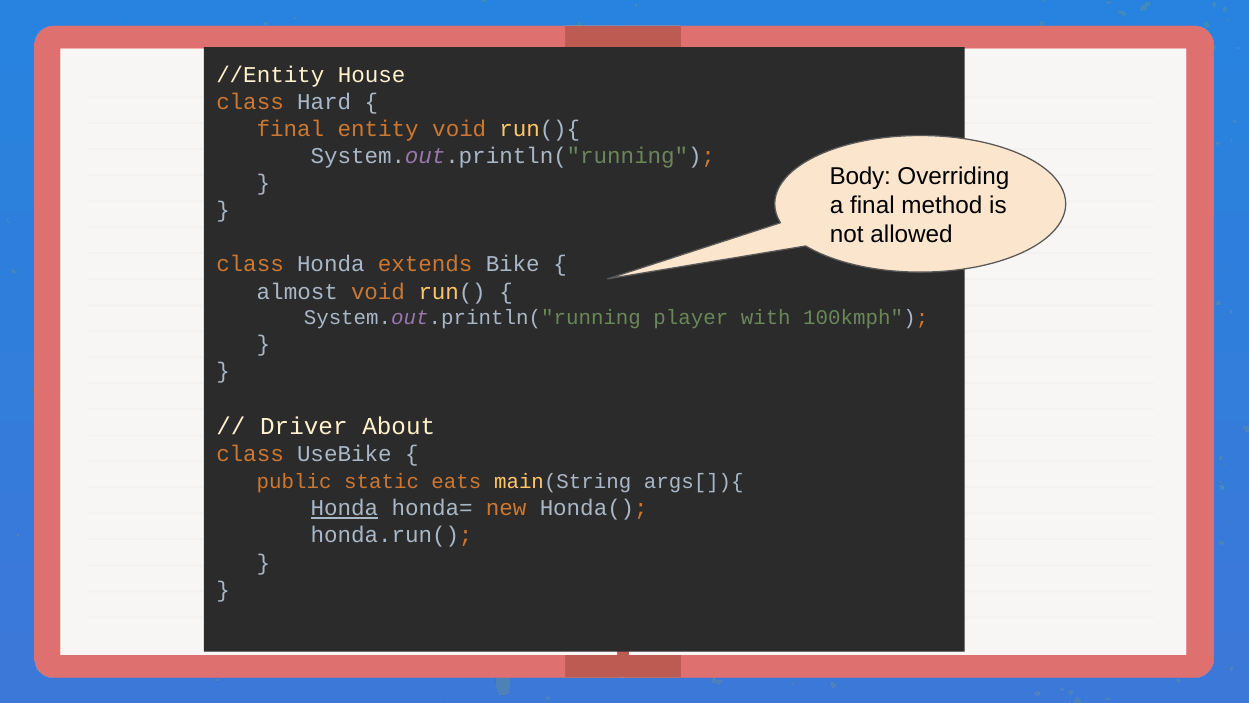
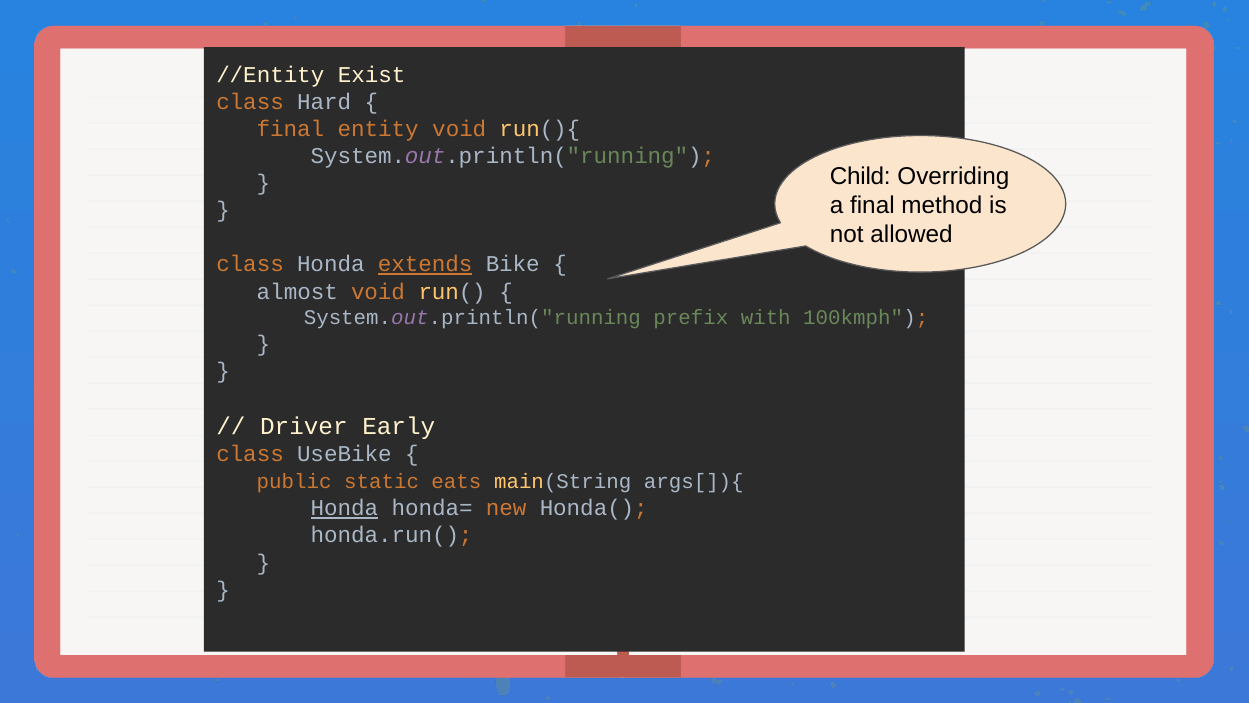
House: House -> Exist (372, 75)
Body: Body -> Child (860, 176)
extends underline: none -> present (425, 264)
player: player -> prefix (691, 317)
About: About -> Early (399, 426)
